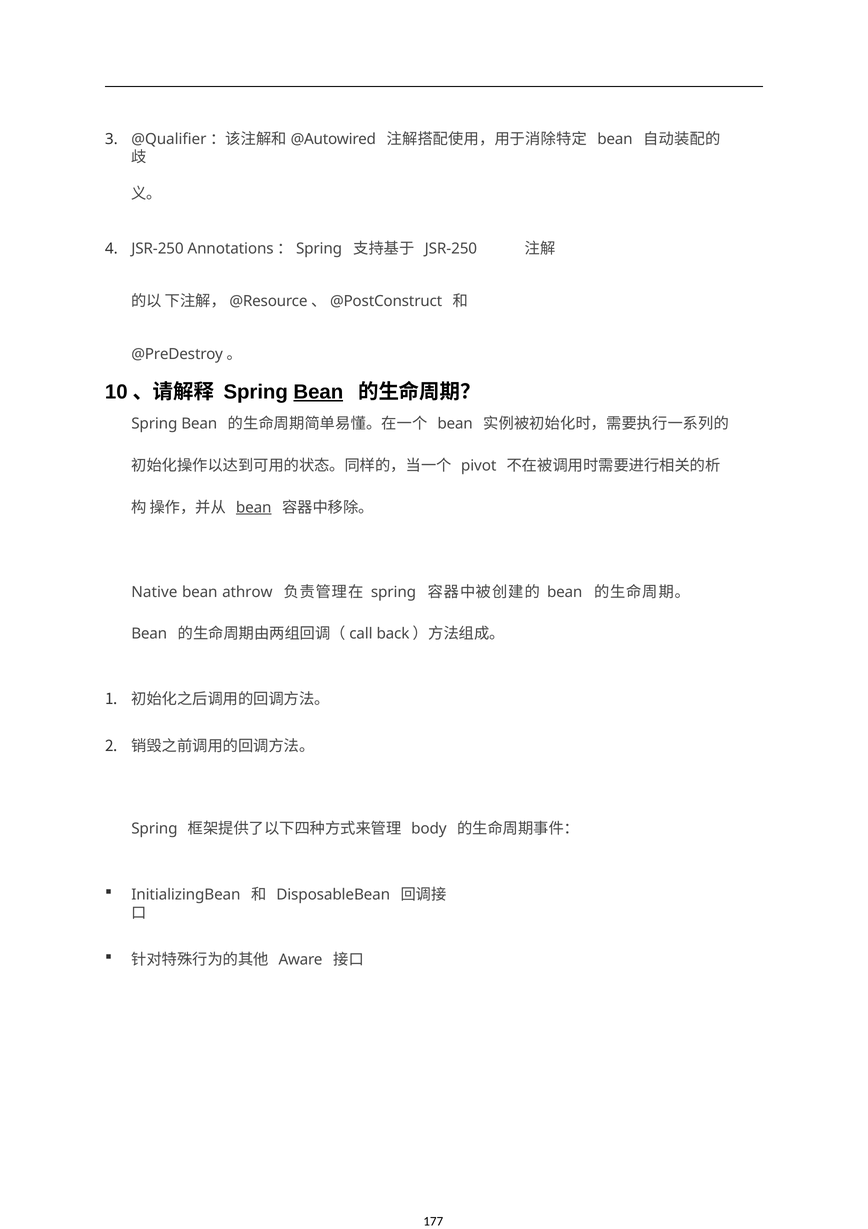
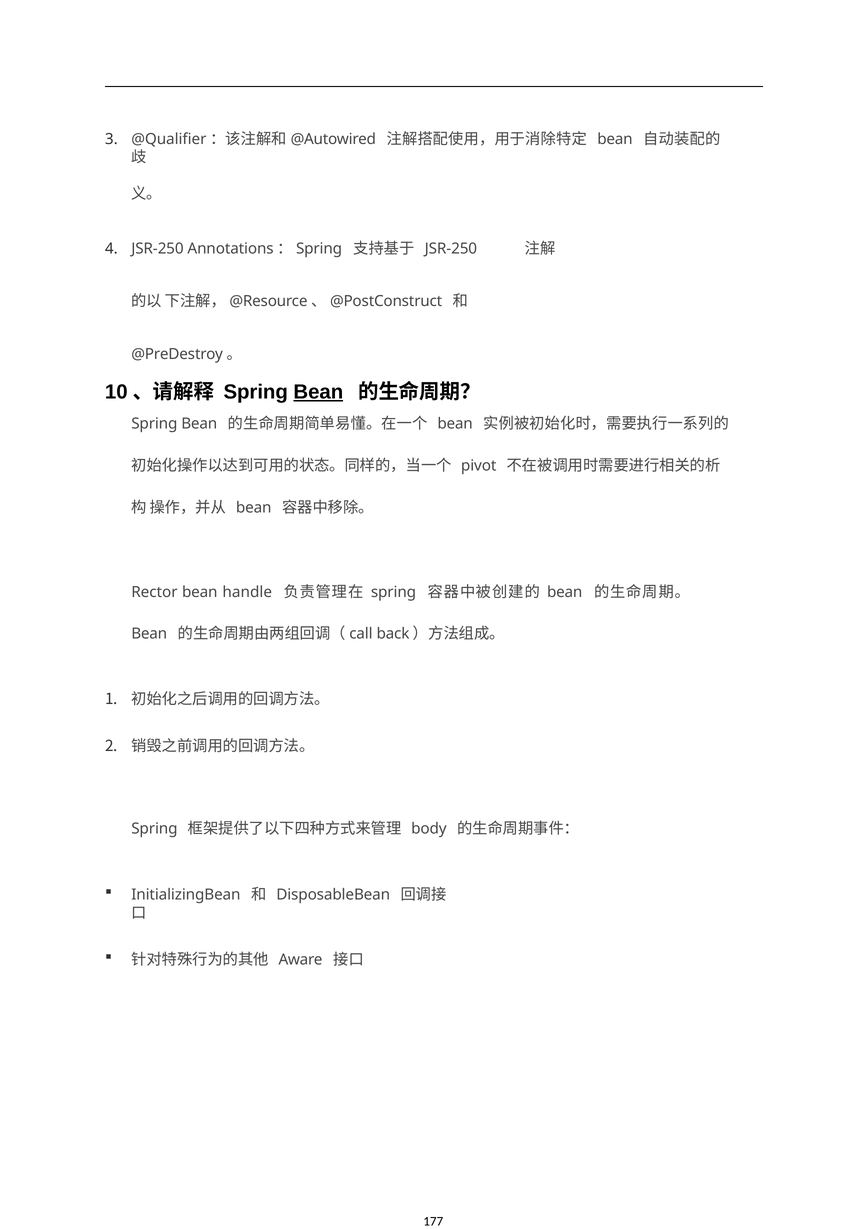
bean underline: present -> none (254, 507)
Native: Native -> Rector (154, 592)
athrow: athrow -> handle (247, 592)
